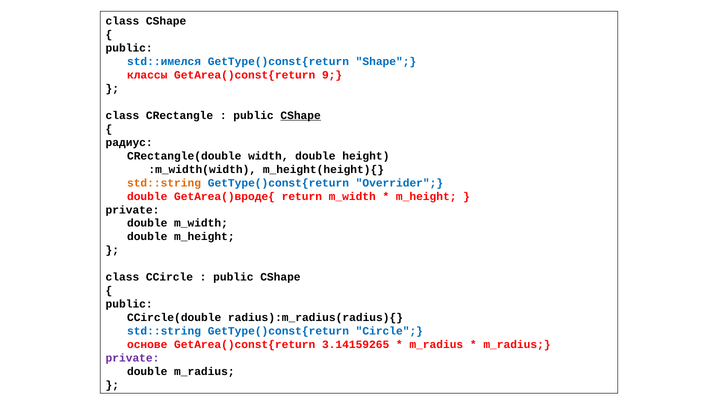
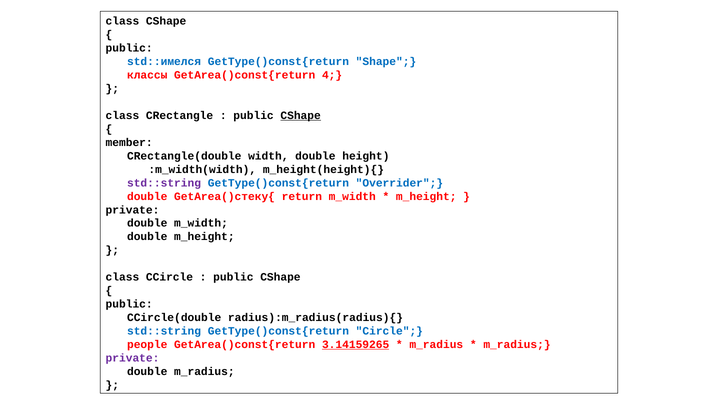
9: 9 -> 4 (332, 75)
радиус: радиус -> member (129, 142)
std::string colour: orange -> purple (164, 183)
GetArea()вроде{: GetArea()вроде{ -> GetArea()стеку{ (225, 196)
основе: основе -> people (147, 344)
3.14159265 underline: none -> present (356, 344)
